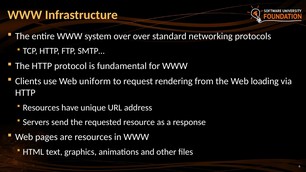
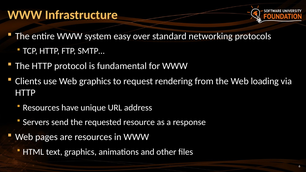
system over: over -> easy (122, 36)
Web uniform: uniform -> graphics (95, 81)
